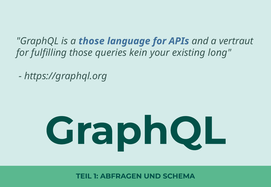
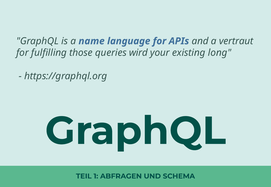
a those: those -> name (92, 41)
kein: kein -> wird (138, 53)
